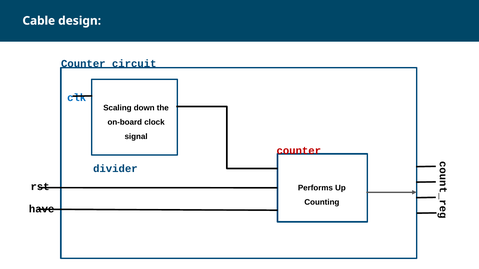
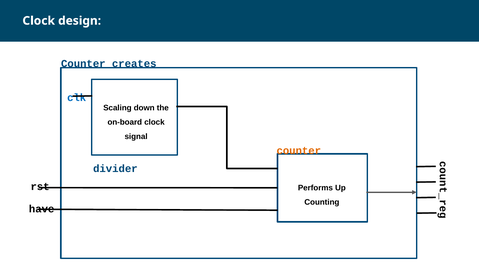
Cable: Cable -> Clock (39, 21)
Counter_circuit: Counter_circuit -> Counter_creates (109, 64)
counter colour: red -> orange (299, 151)
